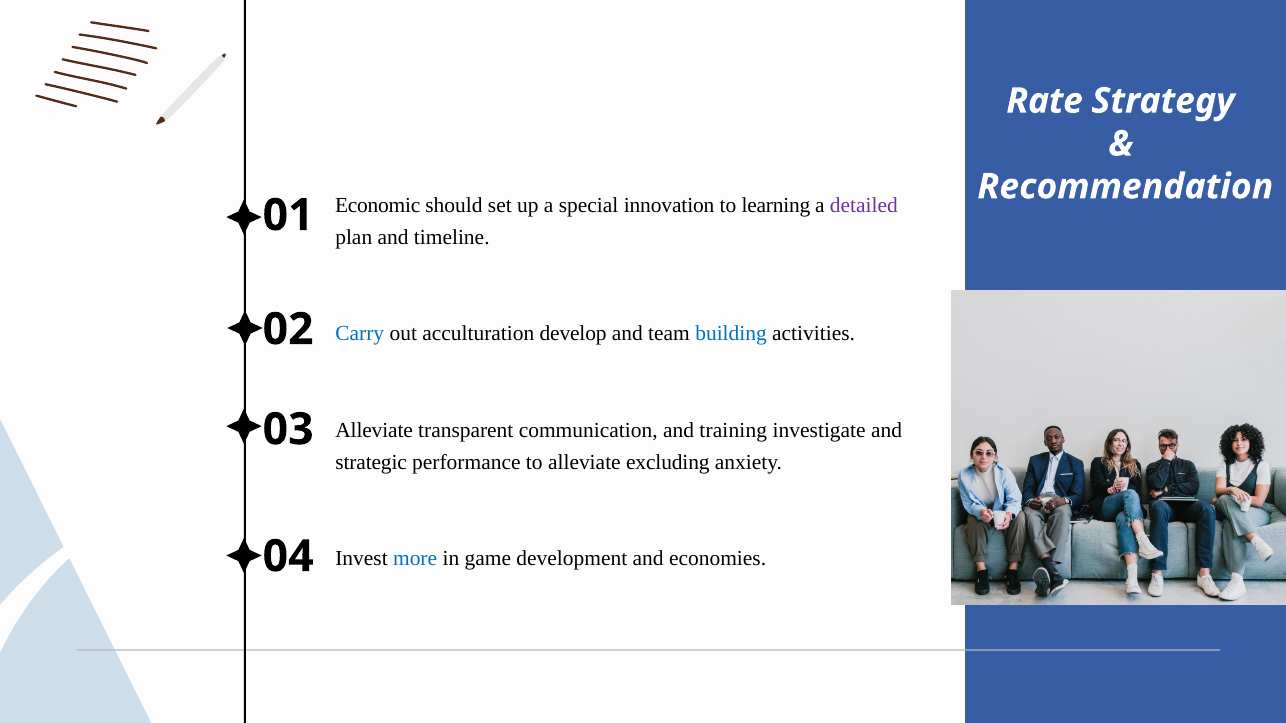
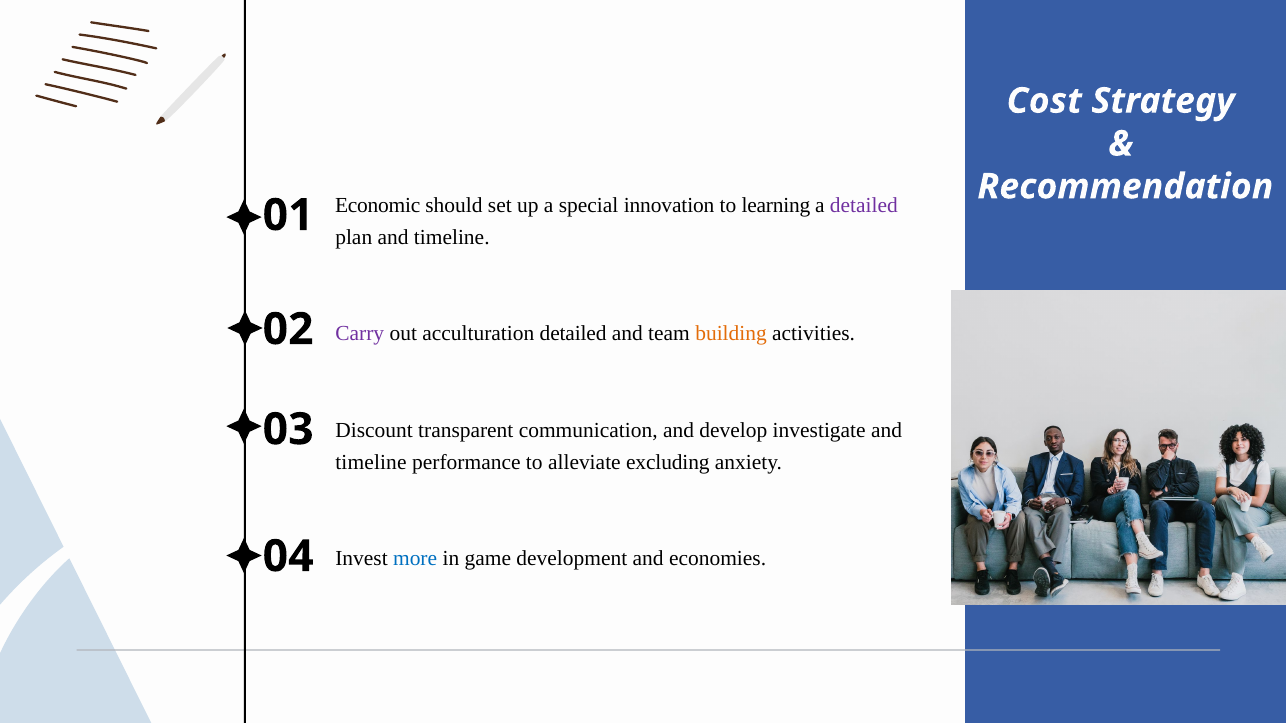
Rate: Rate -> Cost (1044, 101)
Carry colour: blue -> purple (360, 334)
acculturation develop: develop -> detailed (573, 334)
building colour: blue -> orange (731, 334)
Alleviate: Alleviate -> Discount (374, 431)
training: training -> develop (733, 431)
strategic: strategic -> timeline (371, 463)
